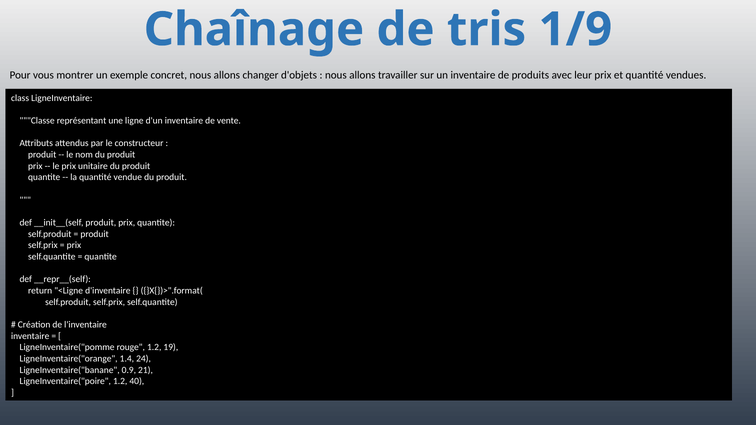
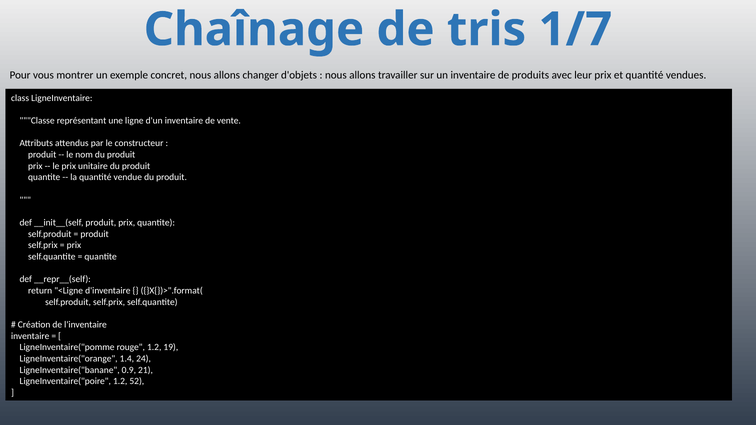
1/9: 1/9 -> 1/7 (575, 30)
40: 40 -> 52 (137, 382)
